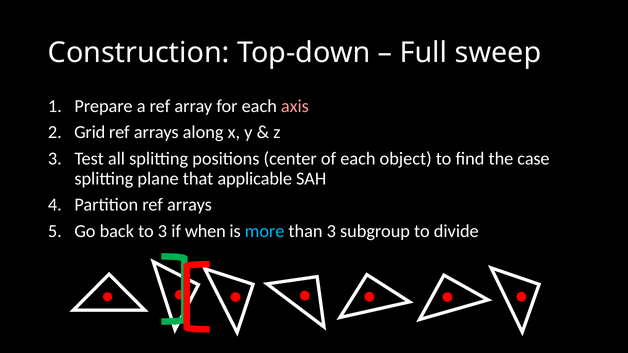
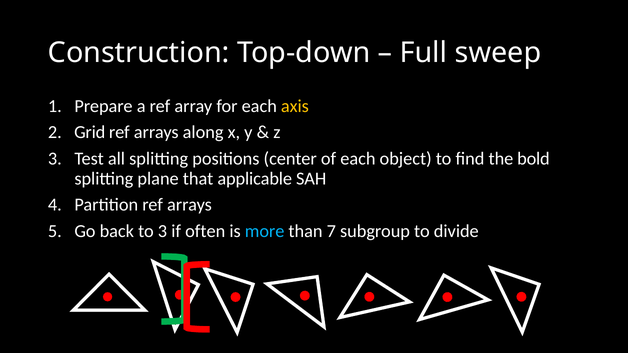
axis colour: pink -> yellow (295, 106)
case: case -> bold (533, 159)
when: when -> often (205, 231)
than 3: 3 -> 7 (331, 231)
